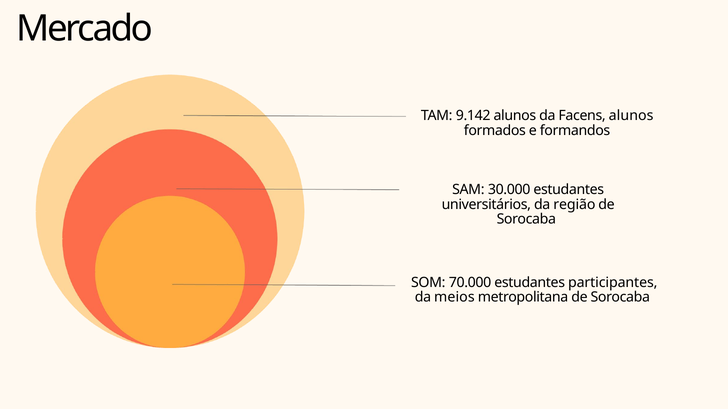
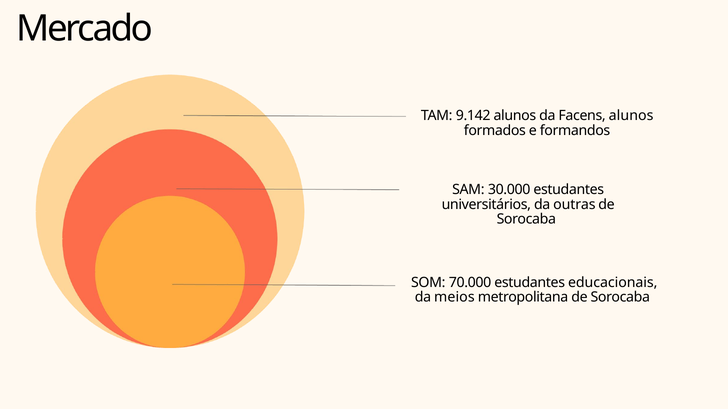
região: região -> outras (574, 205)
participantes: participantes -> educacionais (613, 283)
